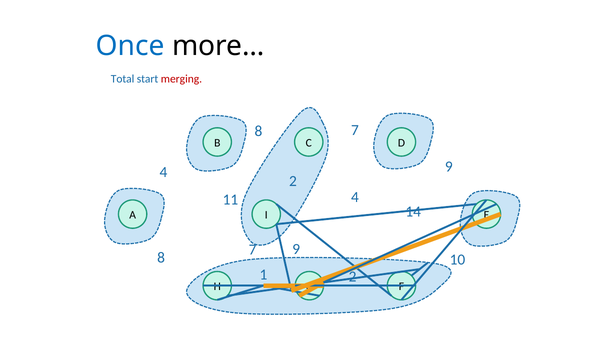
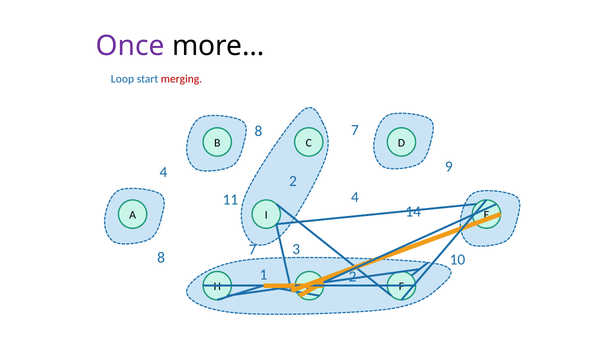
Once colour: blue -> purple (130, 46)
Total: Total -> Loop (122, 79)
9: 9 -> 3 (296, 248)
